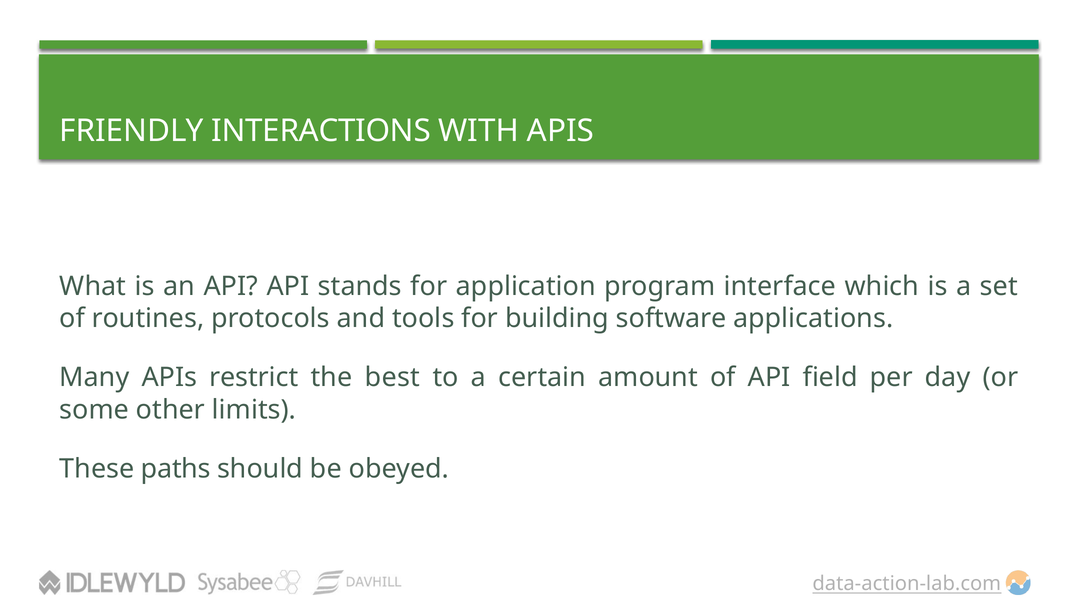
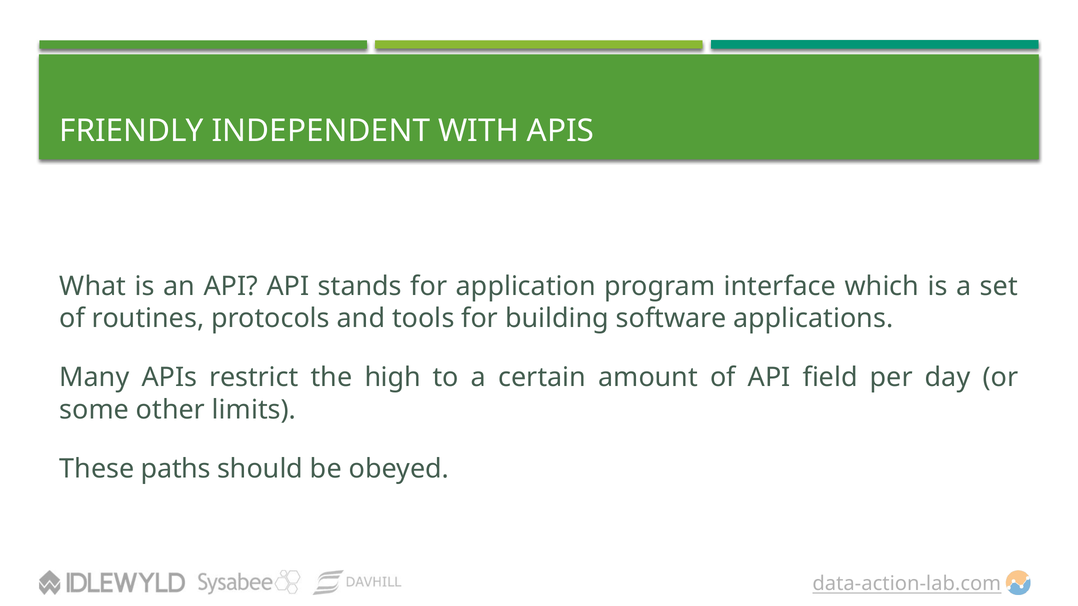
INTERACTIONS: INTERACTIONS -> INDEPENDENT (321, 131)
best: best -> high (393, 378)
